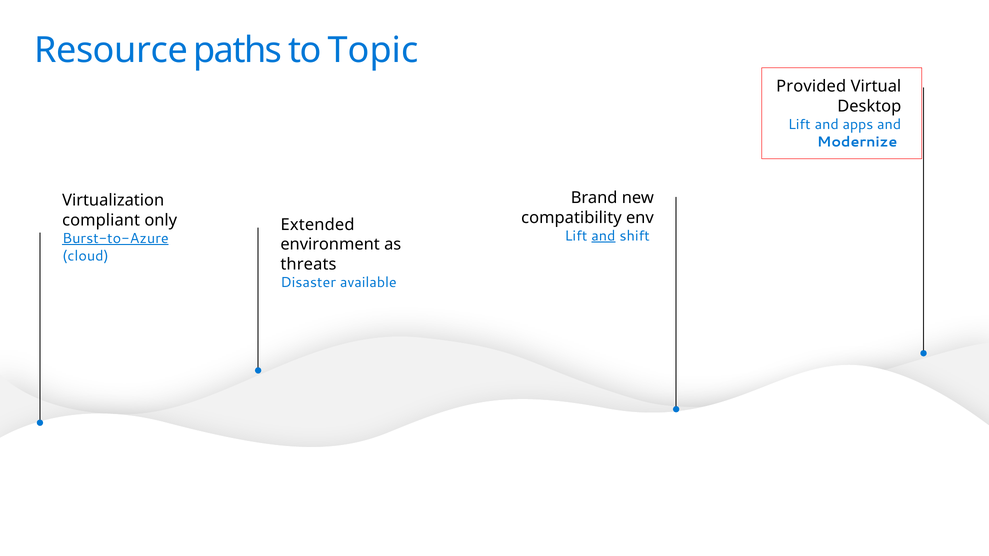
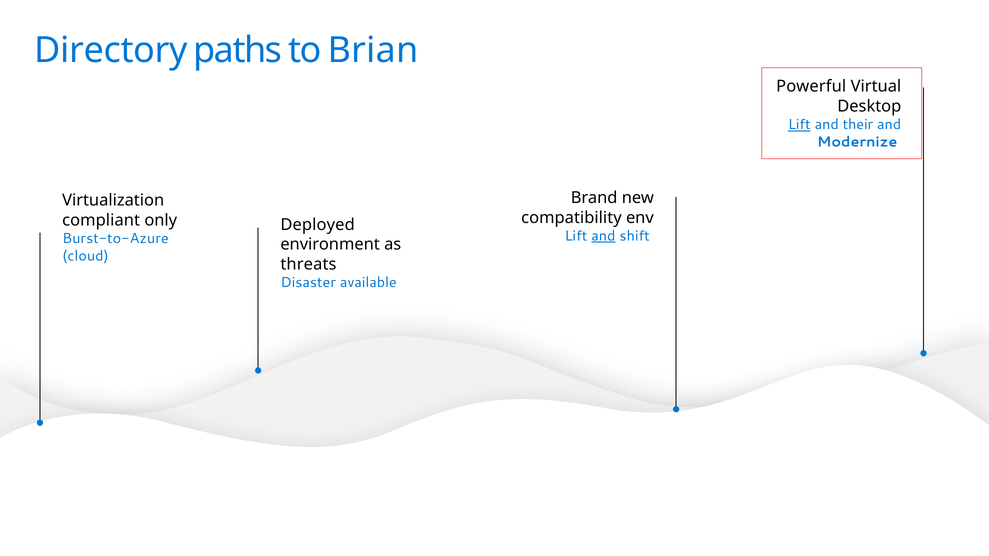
Resource: Resource -> Directory (111, 50)
Topic: Topic -> Brian (373, 50)
Provided: Provided -> Powerful (811, 87)
Lift underline: none -> present (799, 125)
apps: apps -> their (858, 125)
Extended: Extended -> Deployed (318, 225)
Burst-to-Azure underline: present -> none (115, 239)
